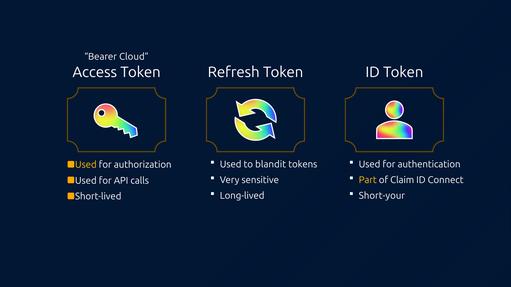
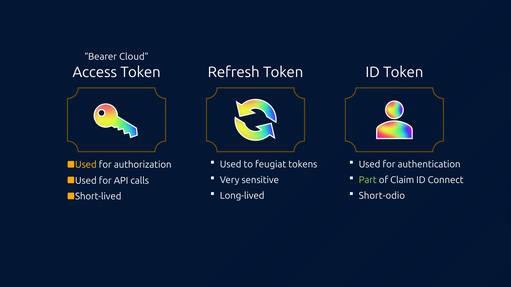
blandit: blandit -> feugiat (271, 164)
Part colour: yellow -> light green (368, 180)
Short-your: Short-your -> Short-odio (382, 196)
